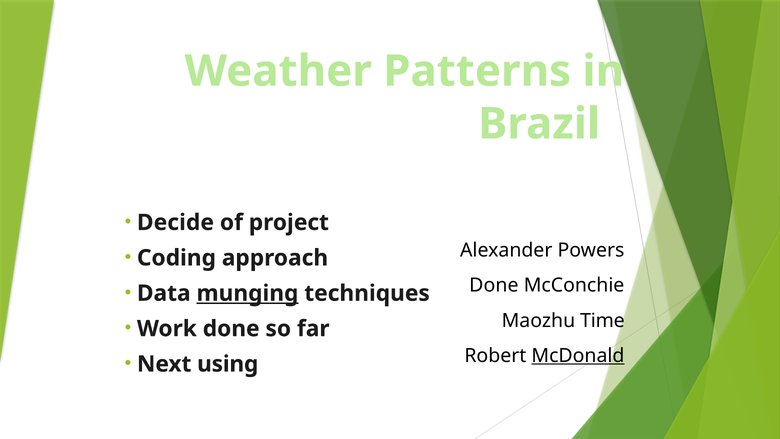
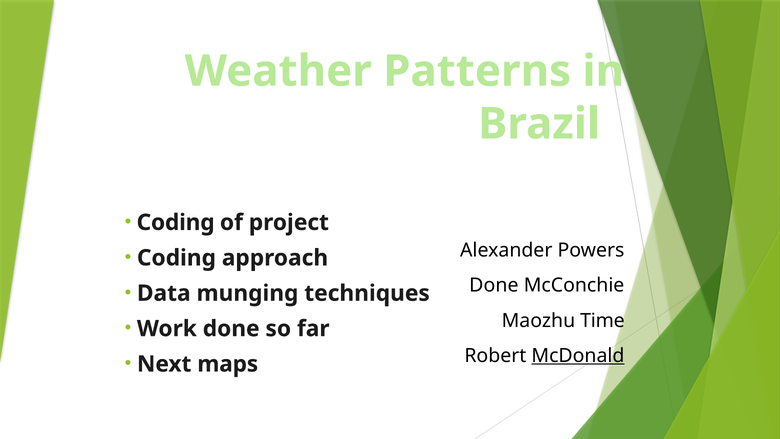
Decide: Decide -> Coding (176, 222)
munging underline: present -> none (247, 293)
using: using -> maps (228, 364)
